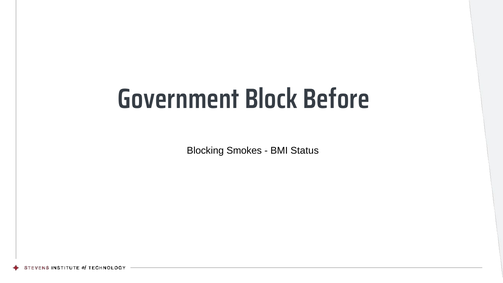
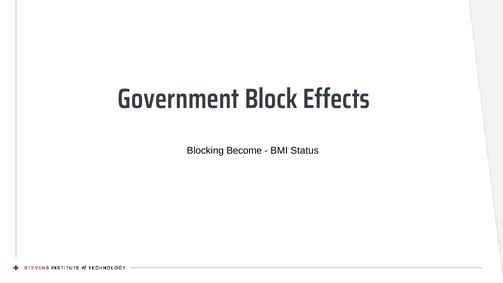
Before: Before -> Effects (336, 99)
Smokes: Smokes -> Become (244, 151)
